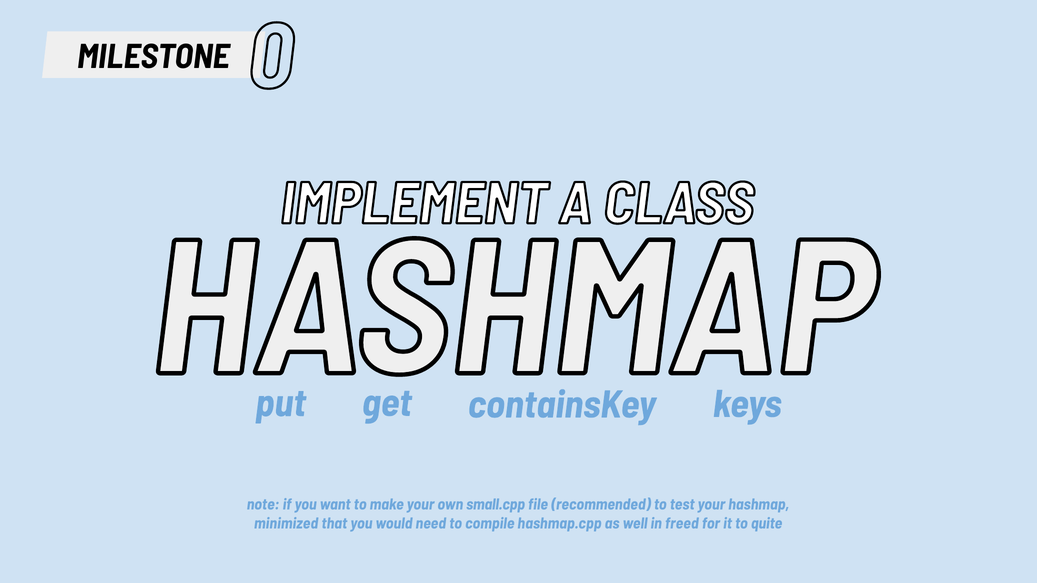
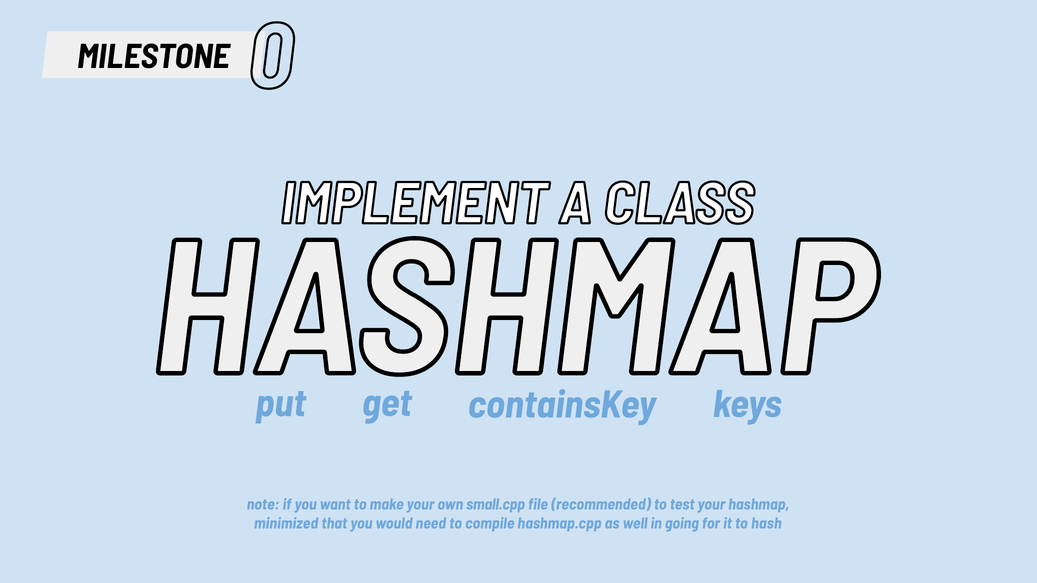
freed: freed -> going (682, 524)
quite: quite -> hash (766, 524)
